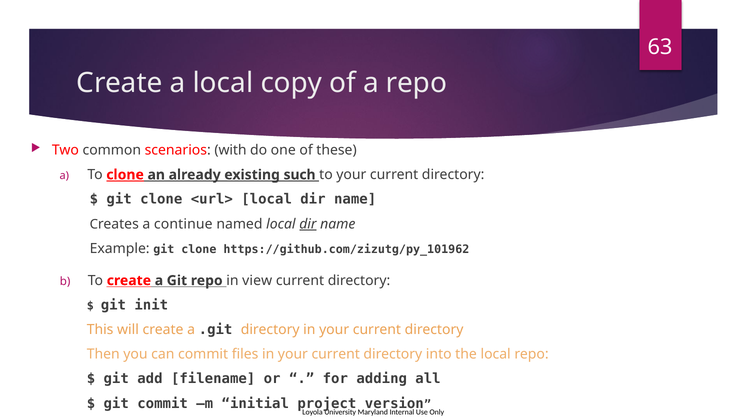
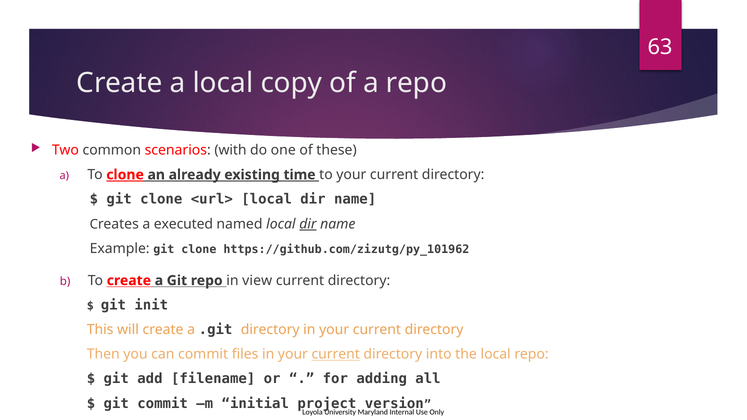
such: such -> time (300, 175)
continue: continue -> executed (183, 224)
current underline: none -> present (336, 354)
